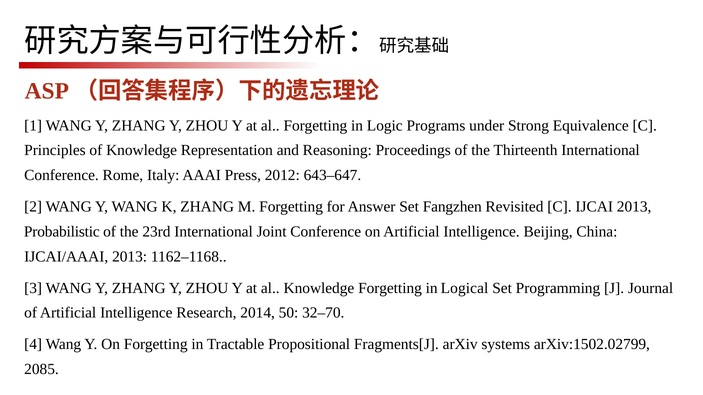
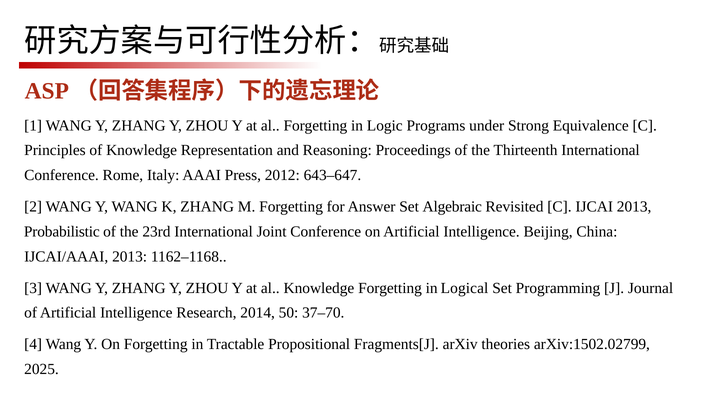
Fangzhen: Fangzhen -> Algebraic (452, 207)
32–70: 32–70 -> 37–70 (323, 313)
systems: systems -> theories (506, 345)
2085: 2085 -> 2025 (42, 370)
